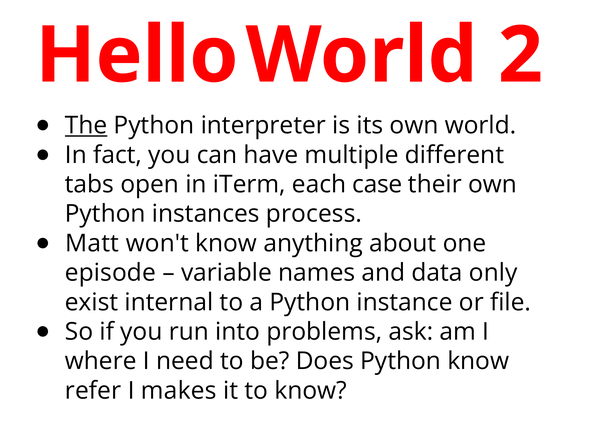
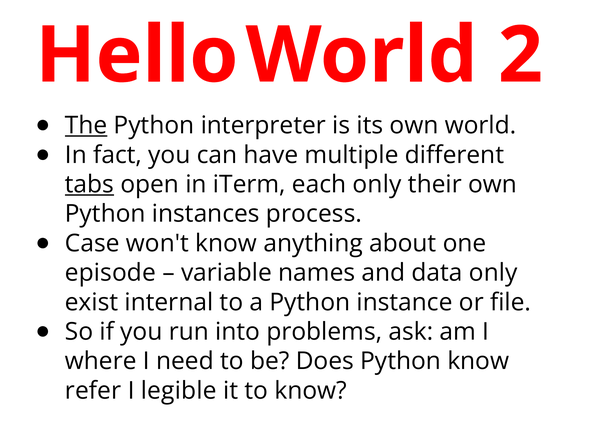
tabs underline: none -> present (89, 185)
each case: case -> only (377, 185)
Matt: Matt -> Case (92, 244)
makes: makes -> legible (179, 391)
